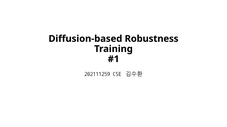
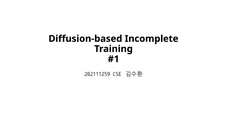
Robustness: Robustness -> Incomplete (152, 39)
